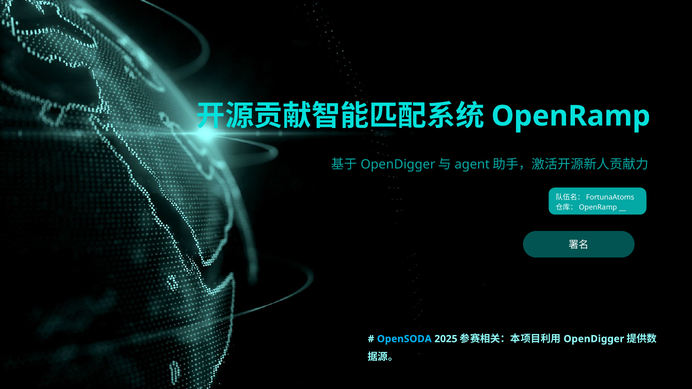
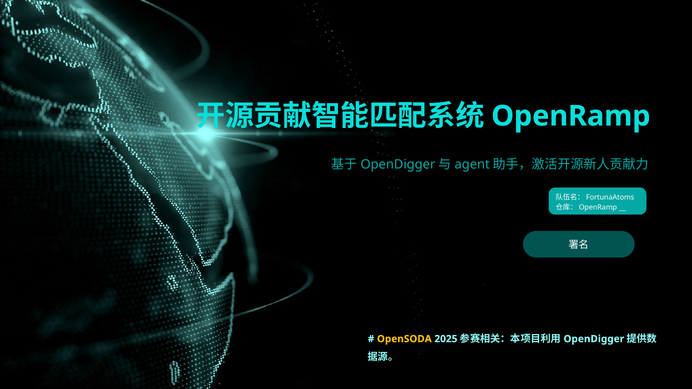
OpenSODA colour: light blue -> yellow (404, 339)
